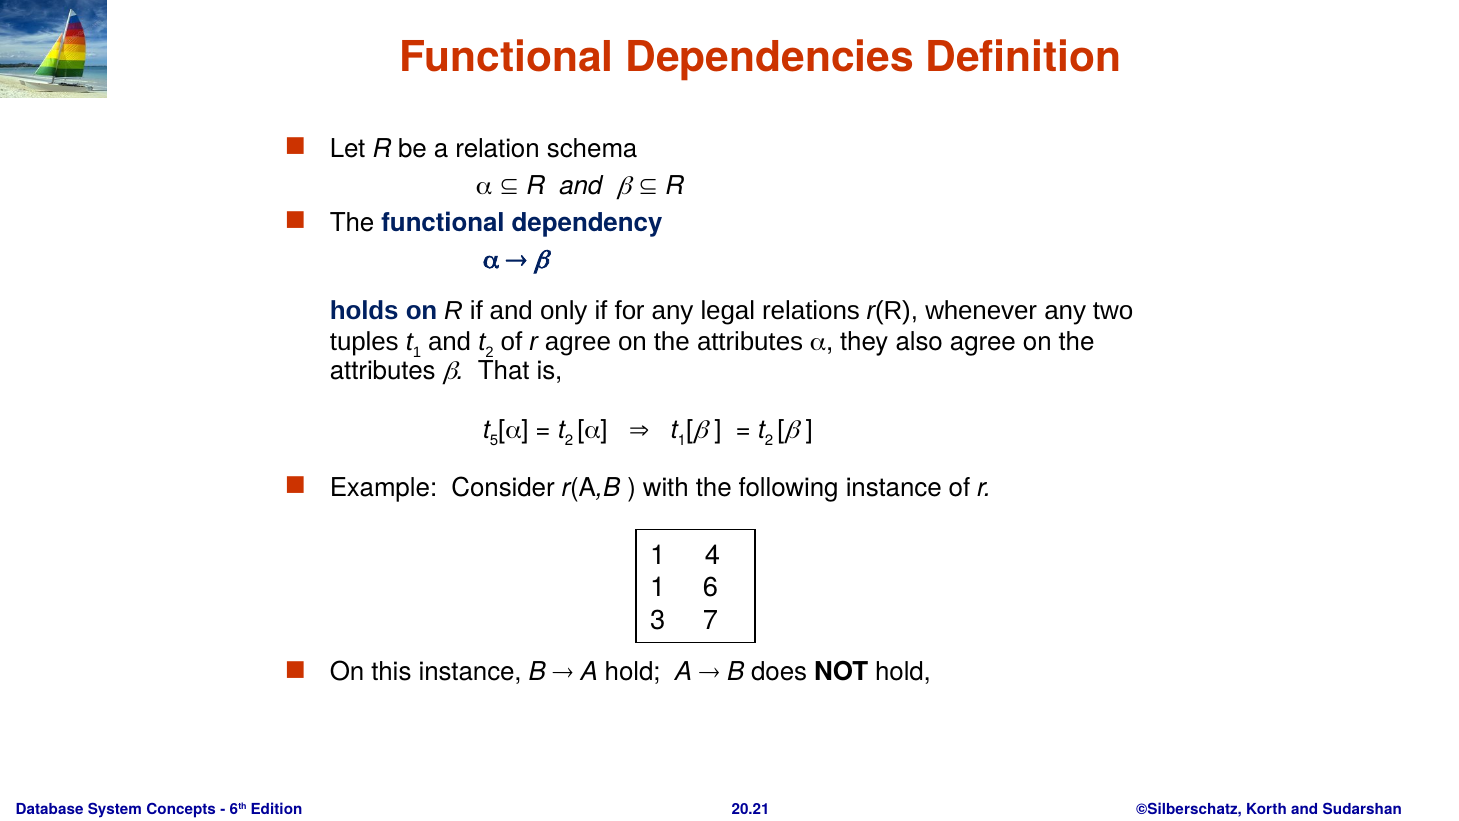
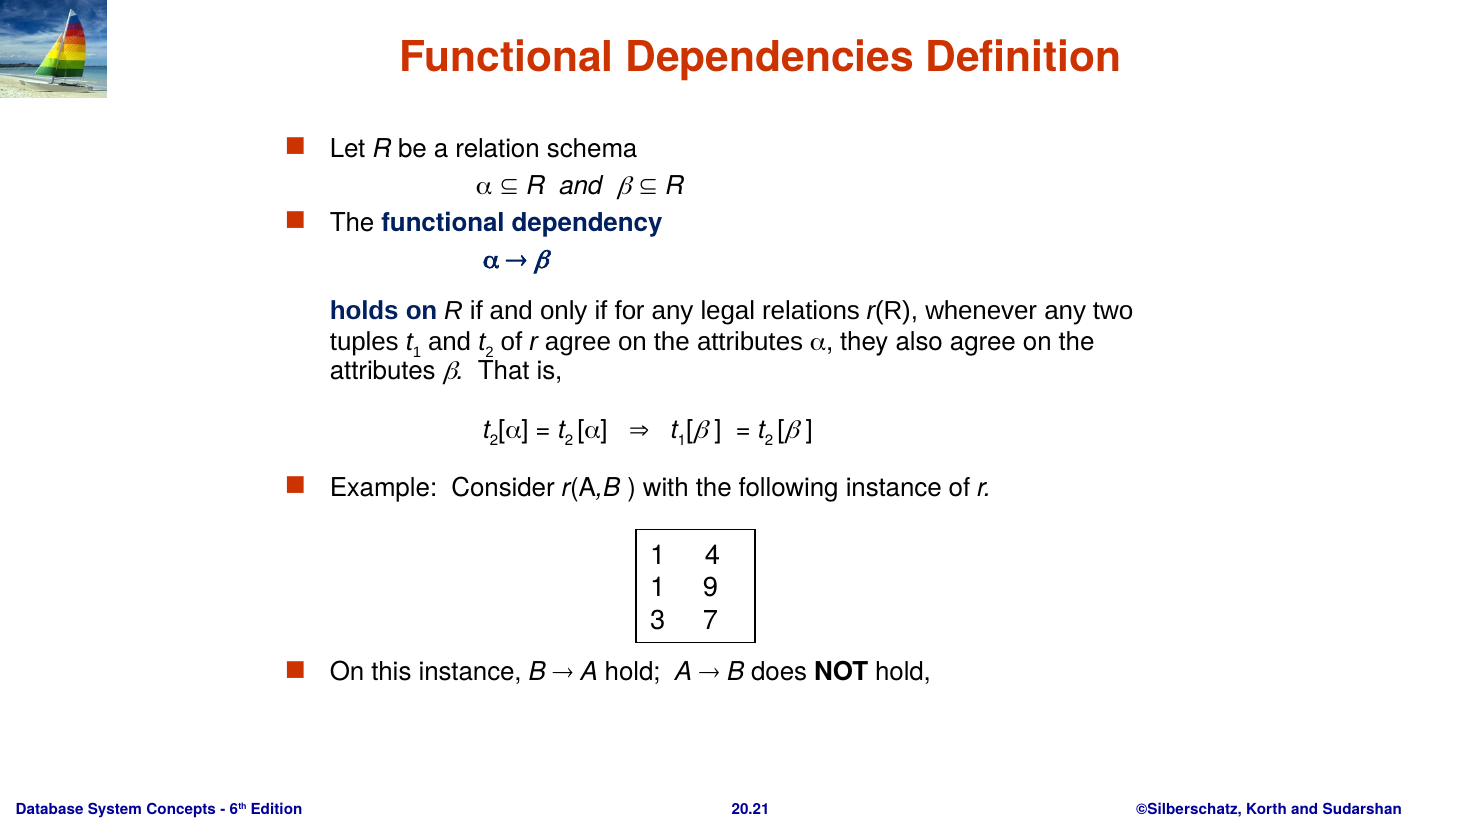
5: 5 -> 2 (494, 440)
6: 6 -> 9 (711, 588)
